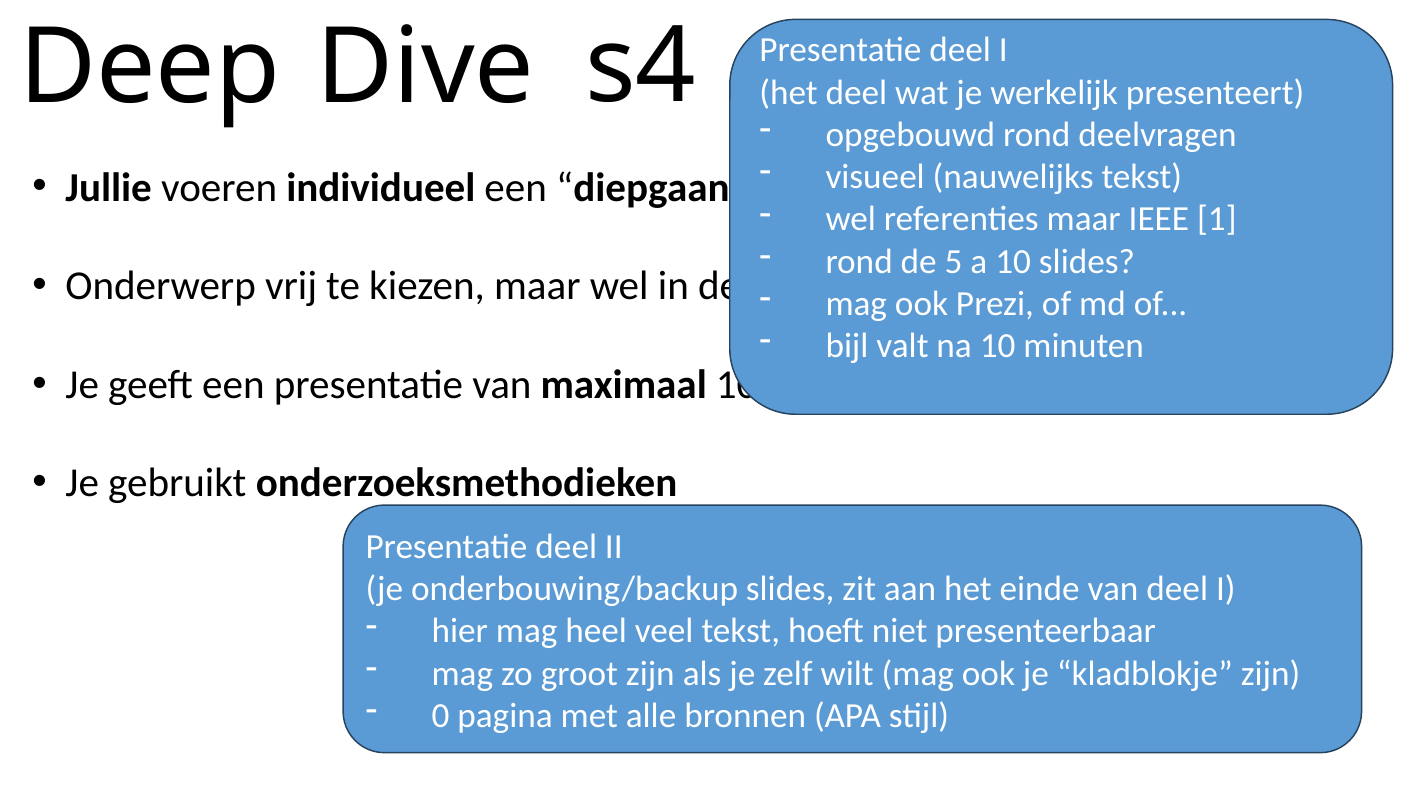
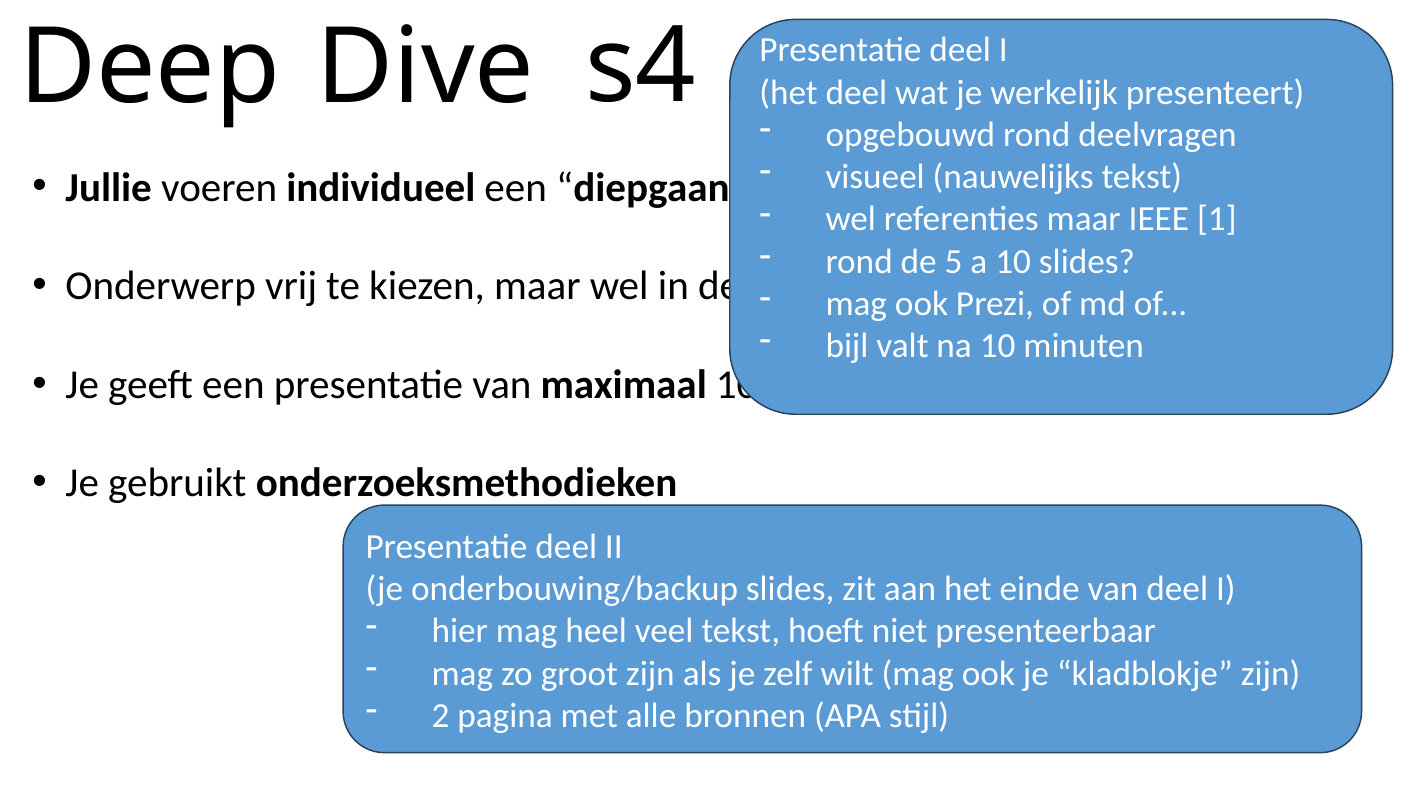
0: 0 -> 2 (441, 716)
